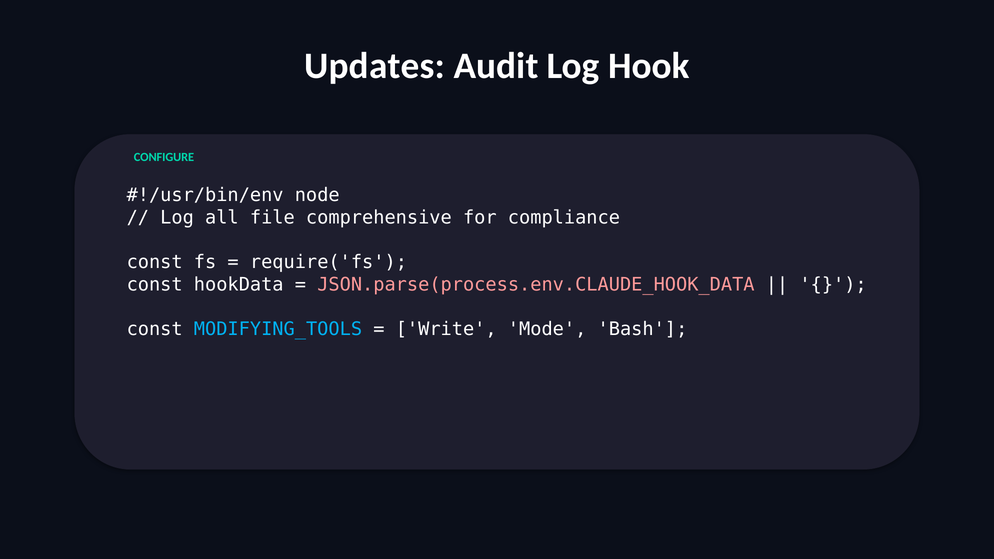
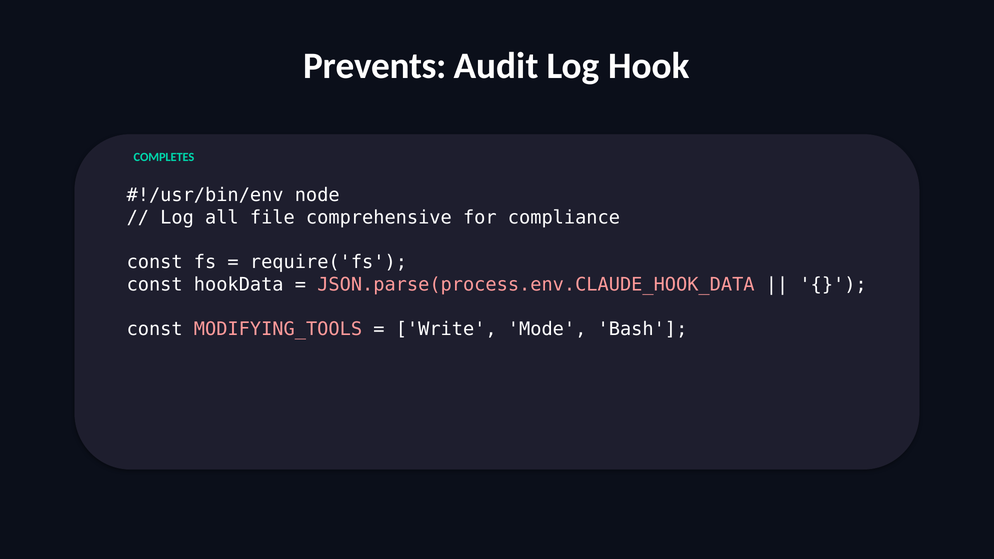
Updates: Updates -> Prevents (375, 66)
CONFIGURE: CONFIGURE -> COMPLETES (164, 157)
MODIFYING_TOOLS colour: light blue -> pink (278, 329)
